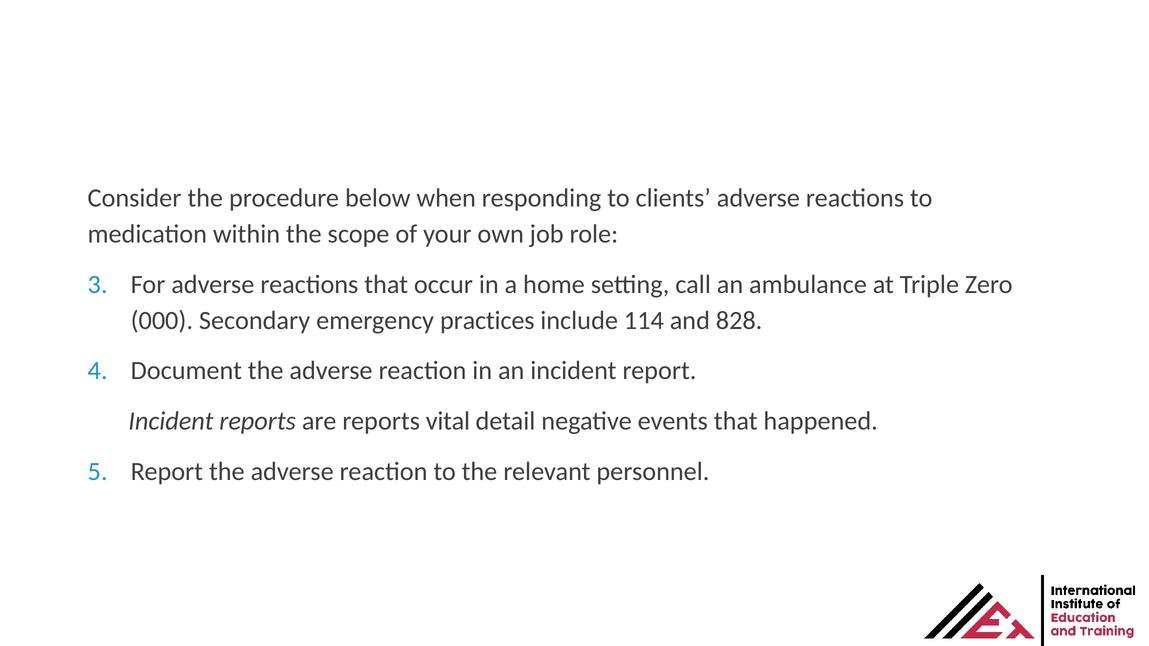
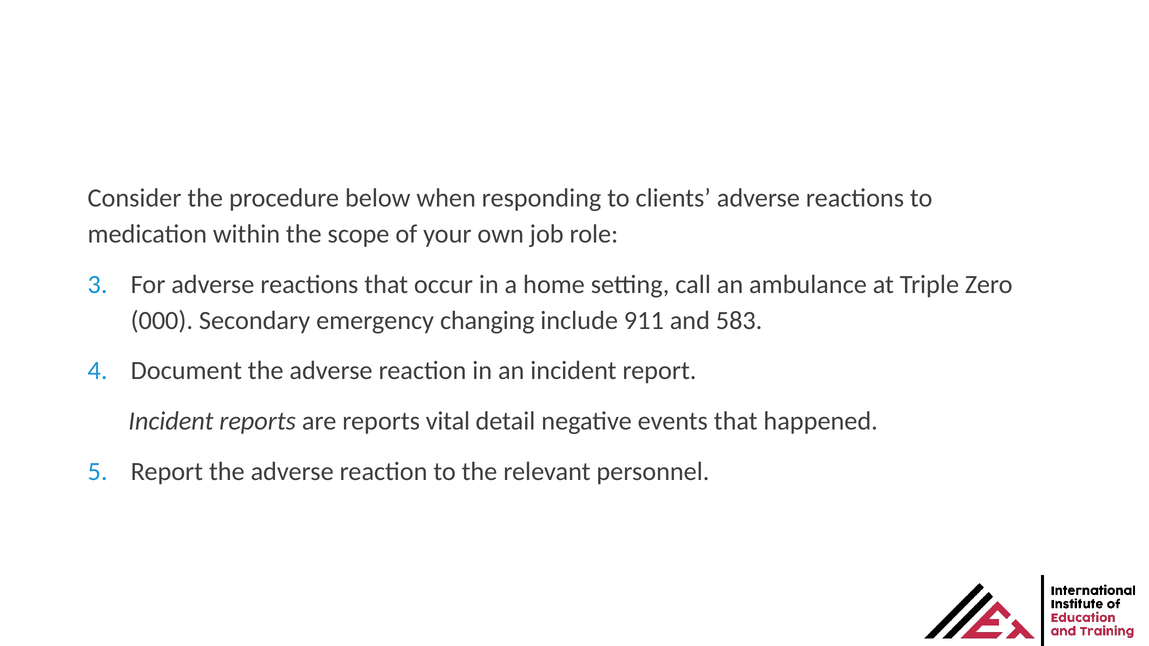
practices: practices -> changing (487, 321)
114: 114 -> 911 (644, 321)
828: 828 -> 583 (739, 321)
